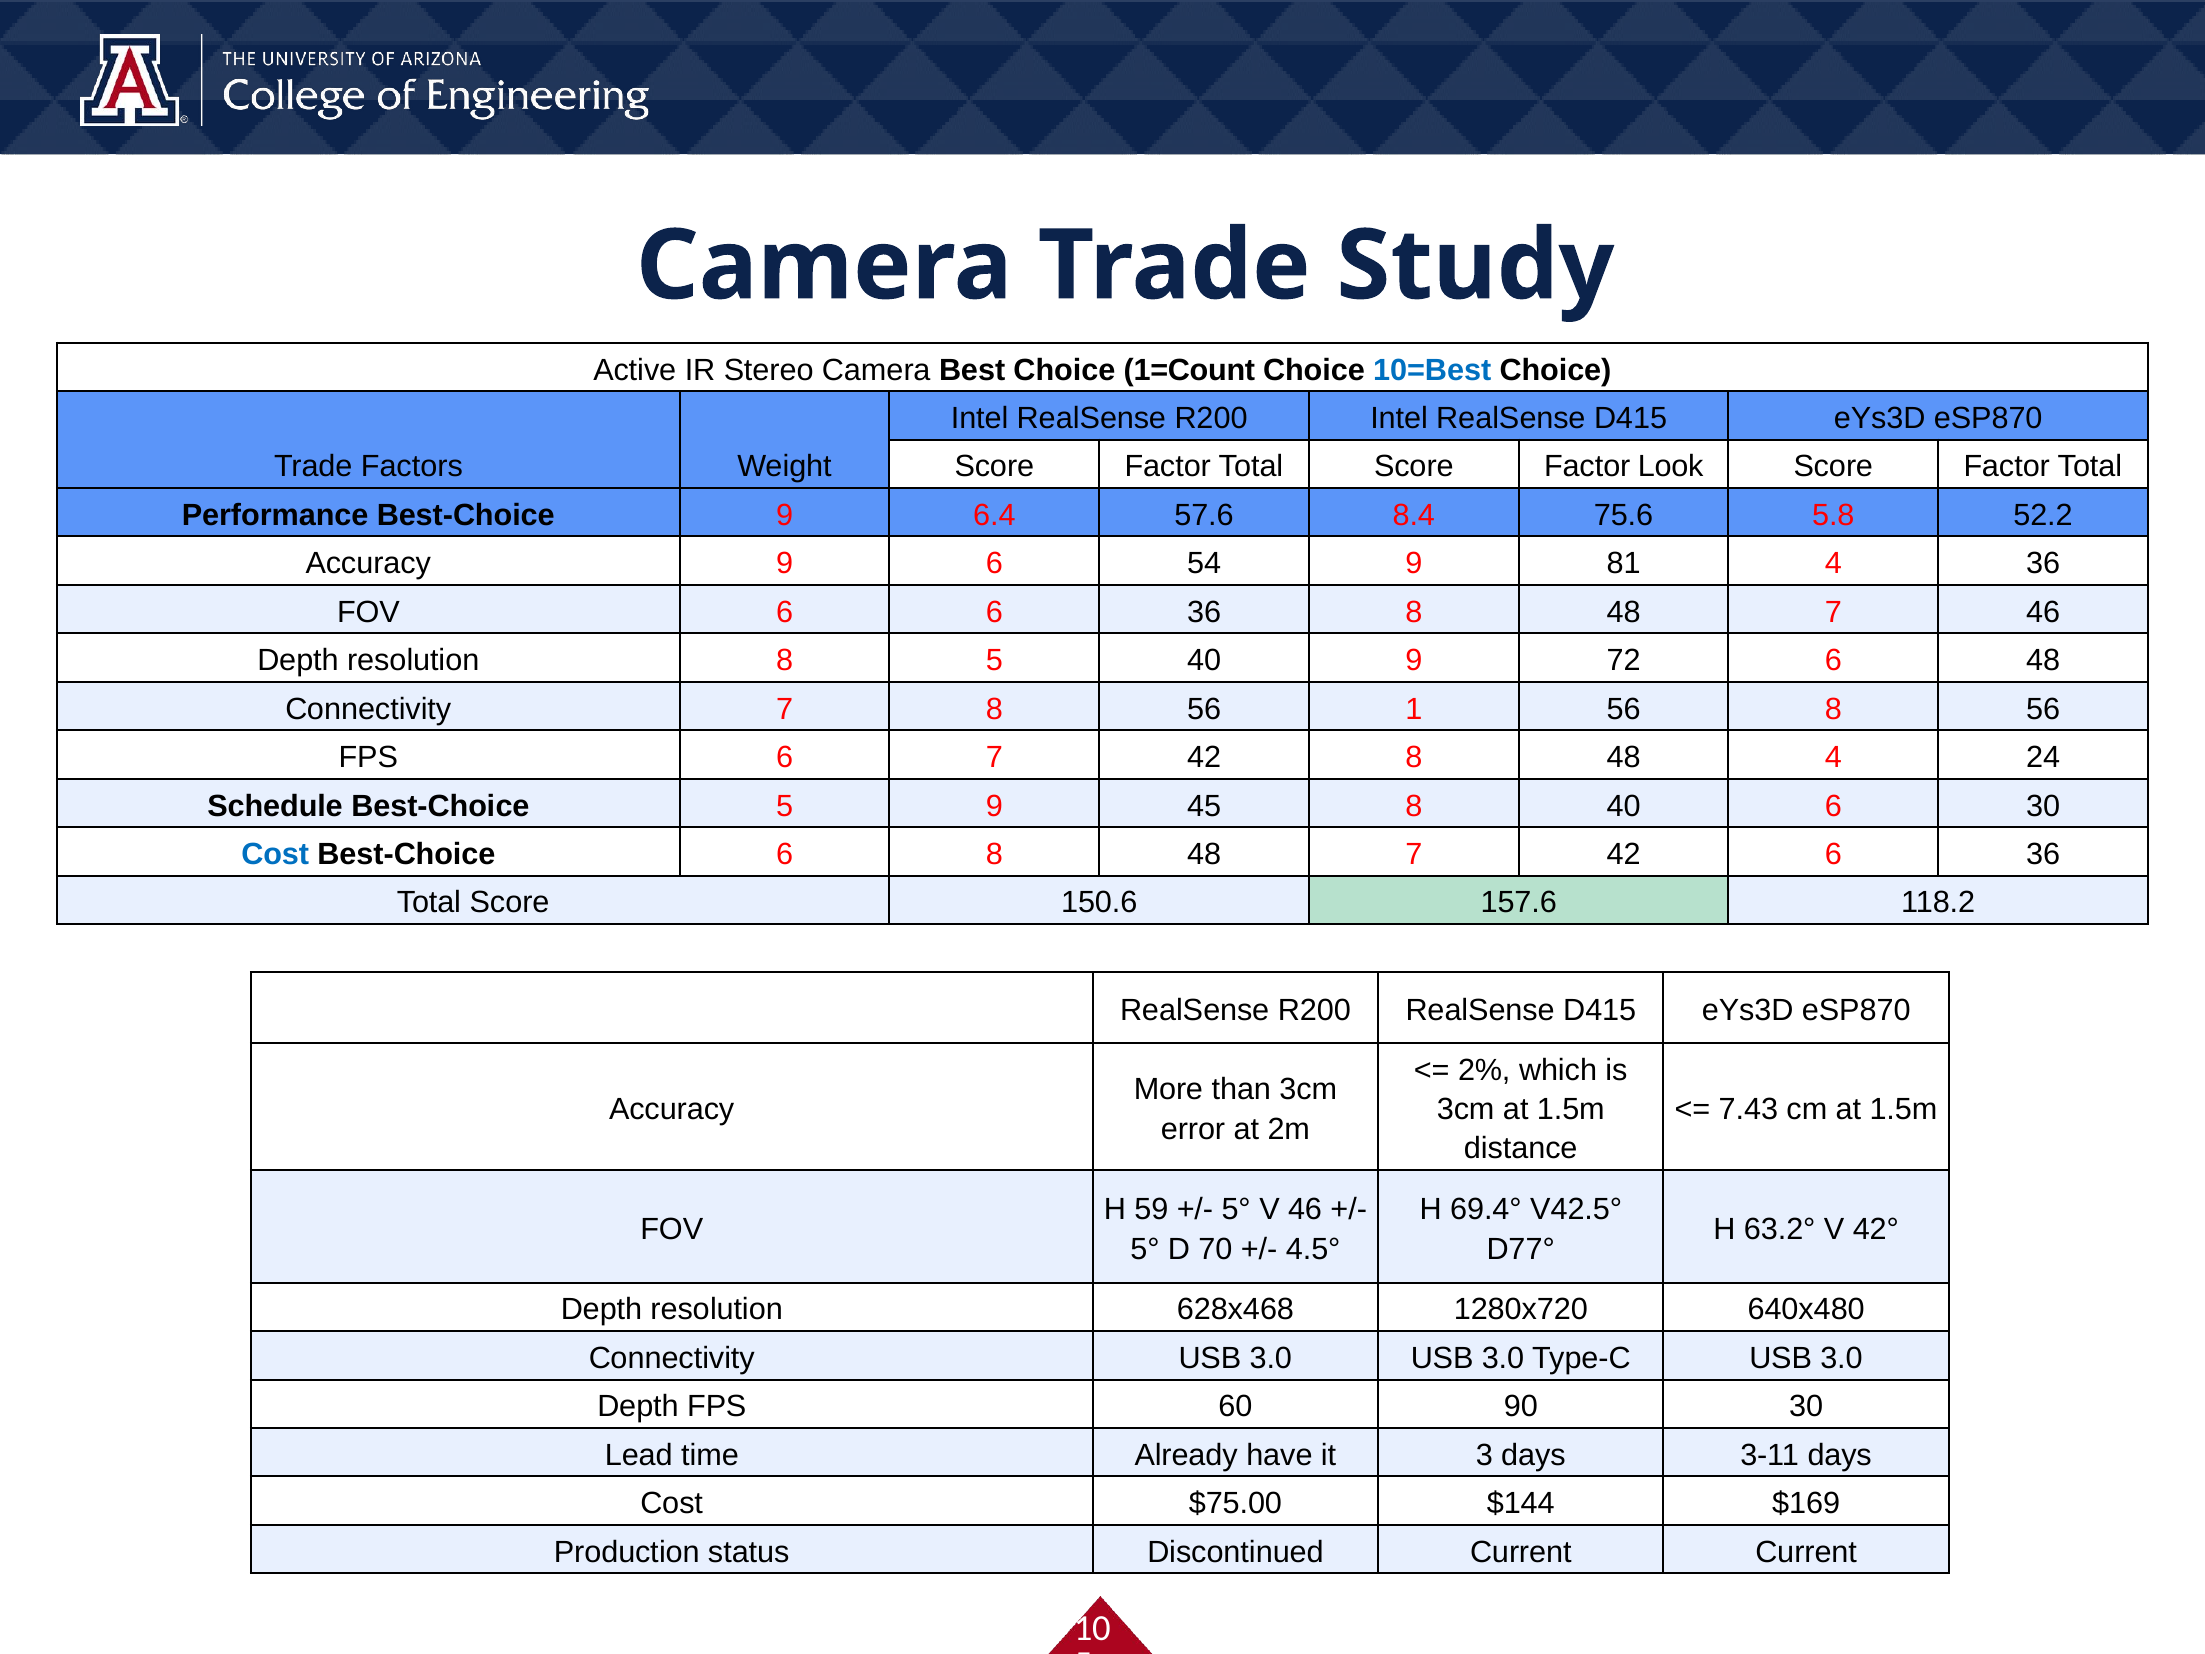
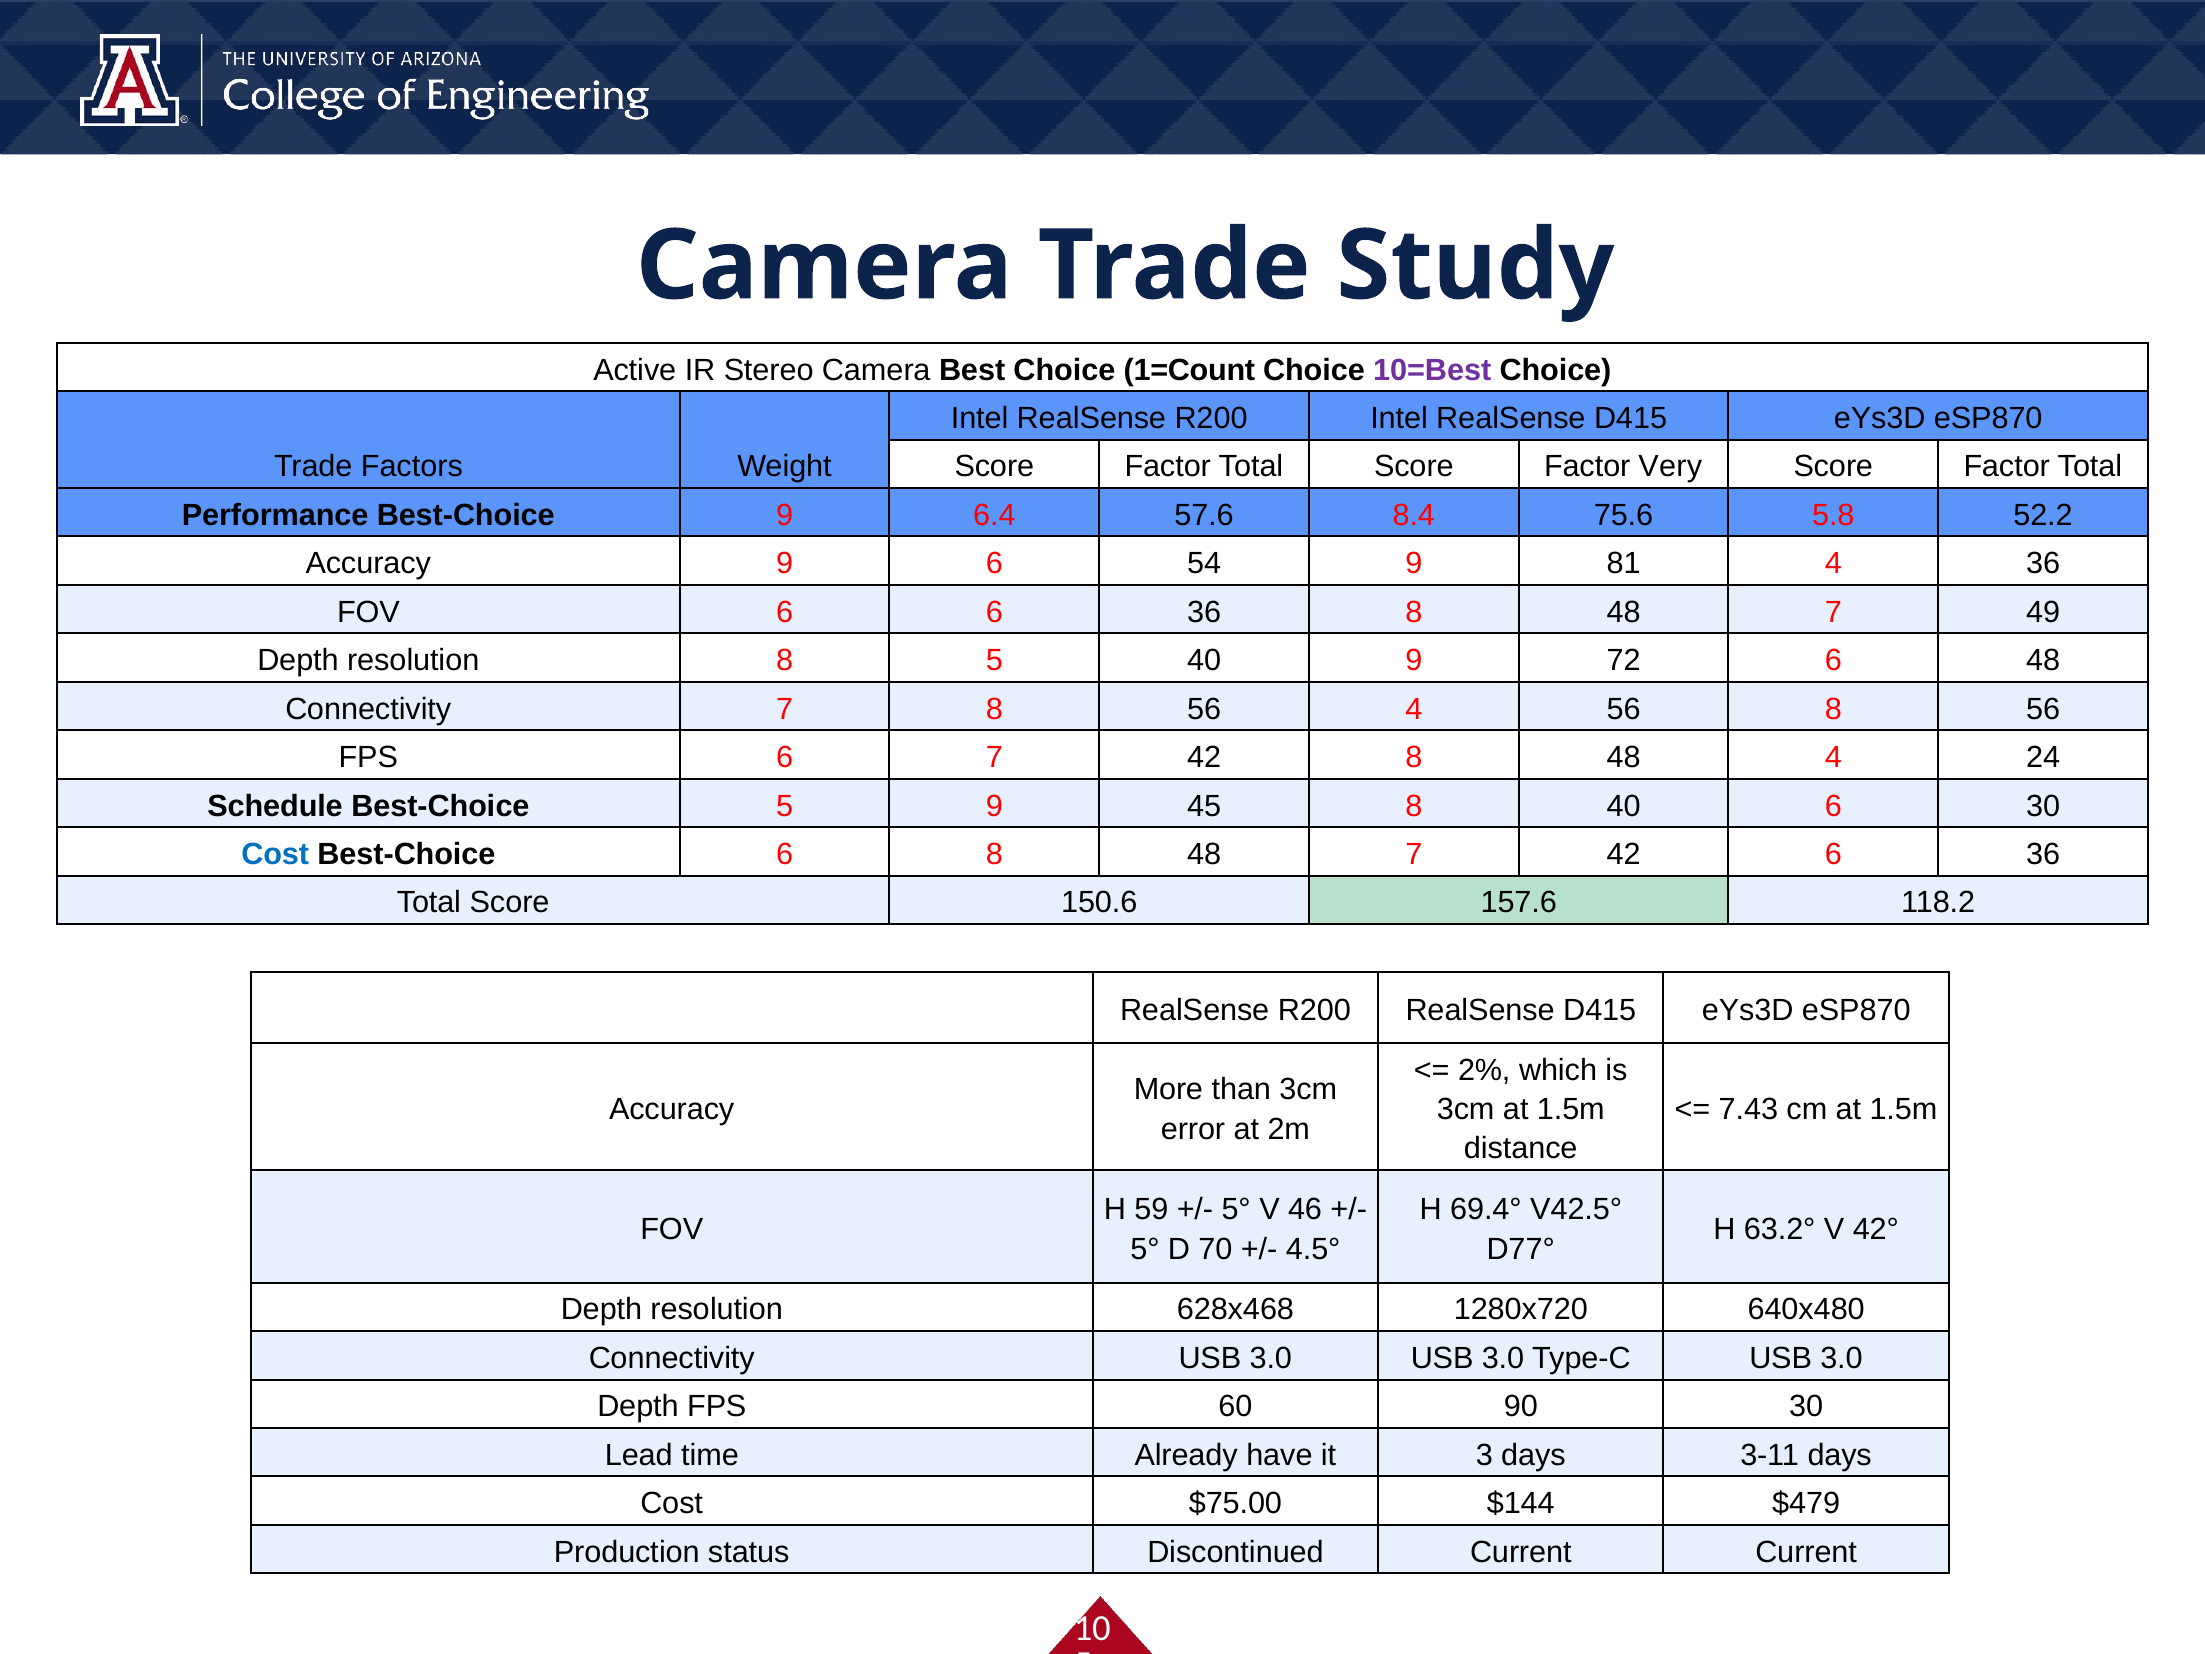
10=Best colour: blue -> purple (1432, 370)
Look: Look -> Very (1670, 467)
7 46: 46 -> 49 (2043, 612)
56 1: 1 -> 4 (1414, 709)
$169: $169 -> $479 (1806, 1503)
